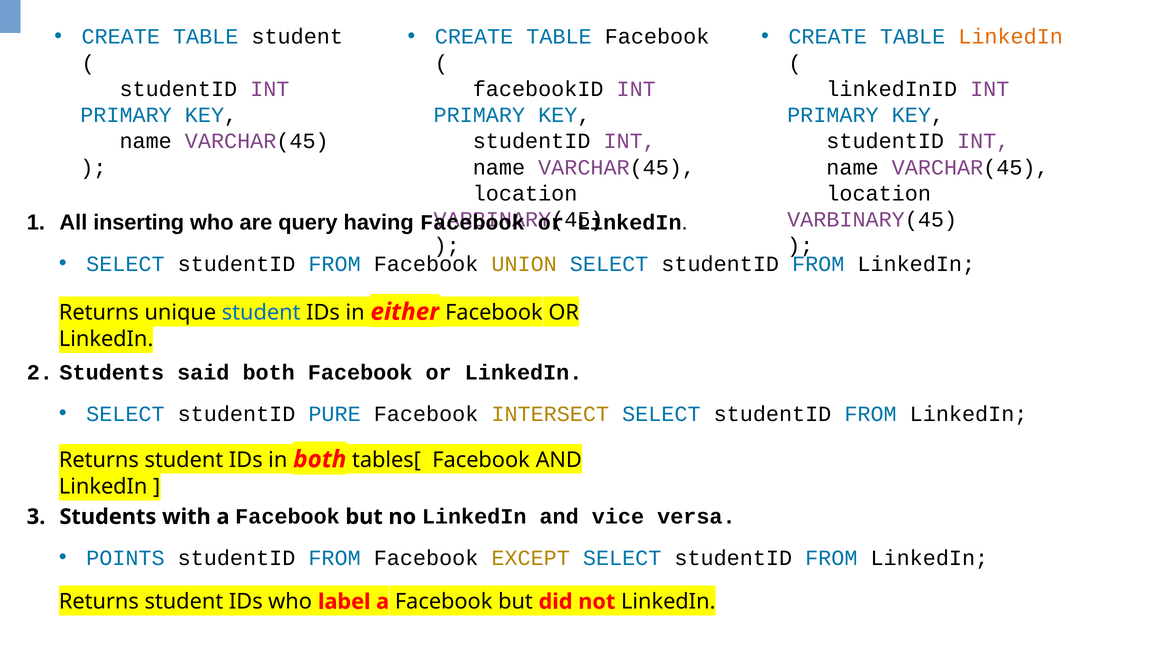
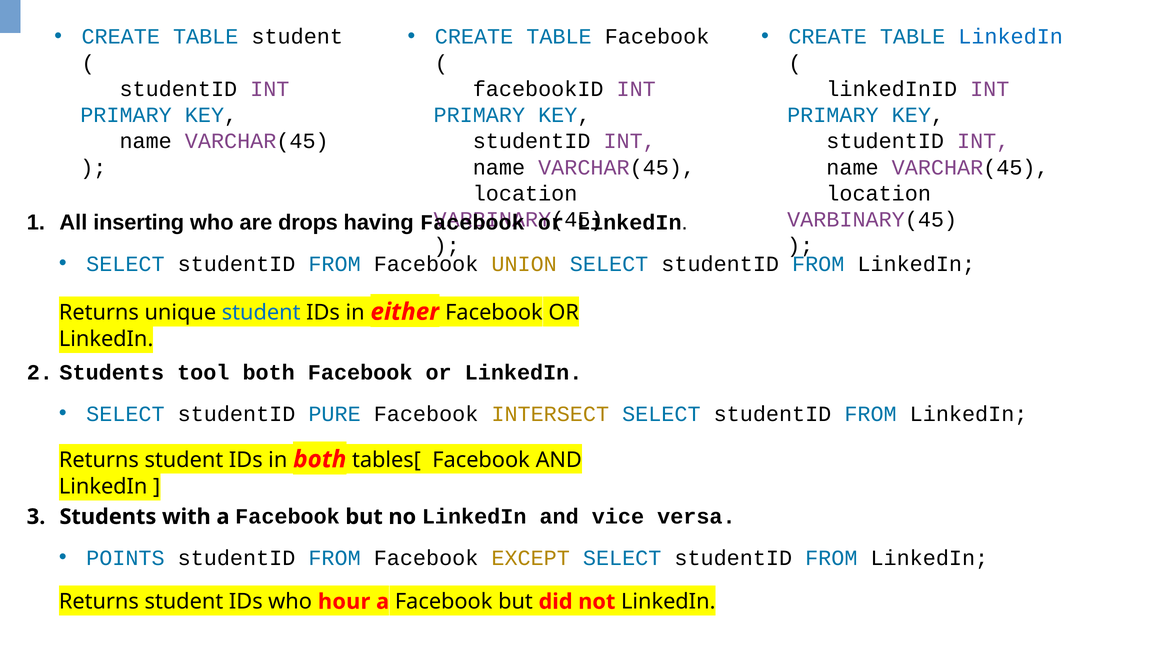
LinkedIn colour: orange -> blue (1011, 37)
query: query -> drops (308, 223)
said: said -> tool (203, 373)
label: label -> hour (344, 602)
